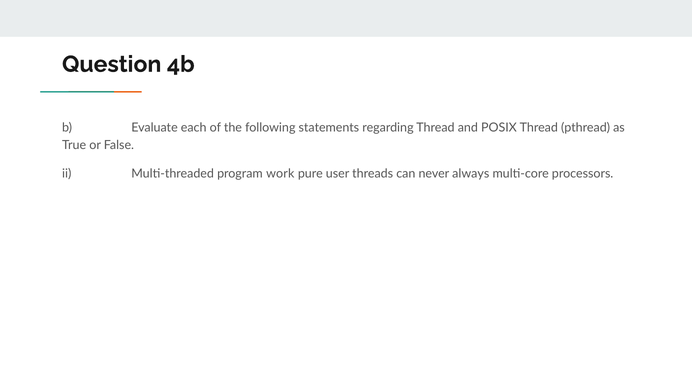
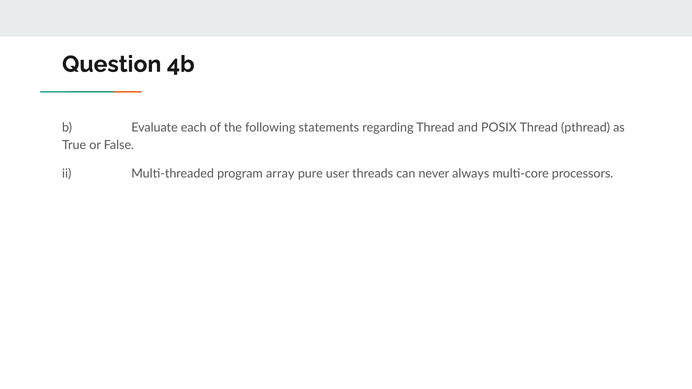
work: work -> array (280, 174)
